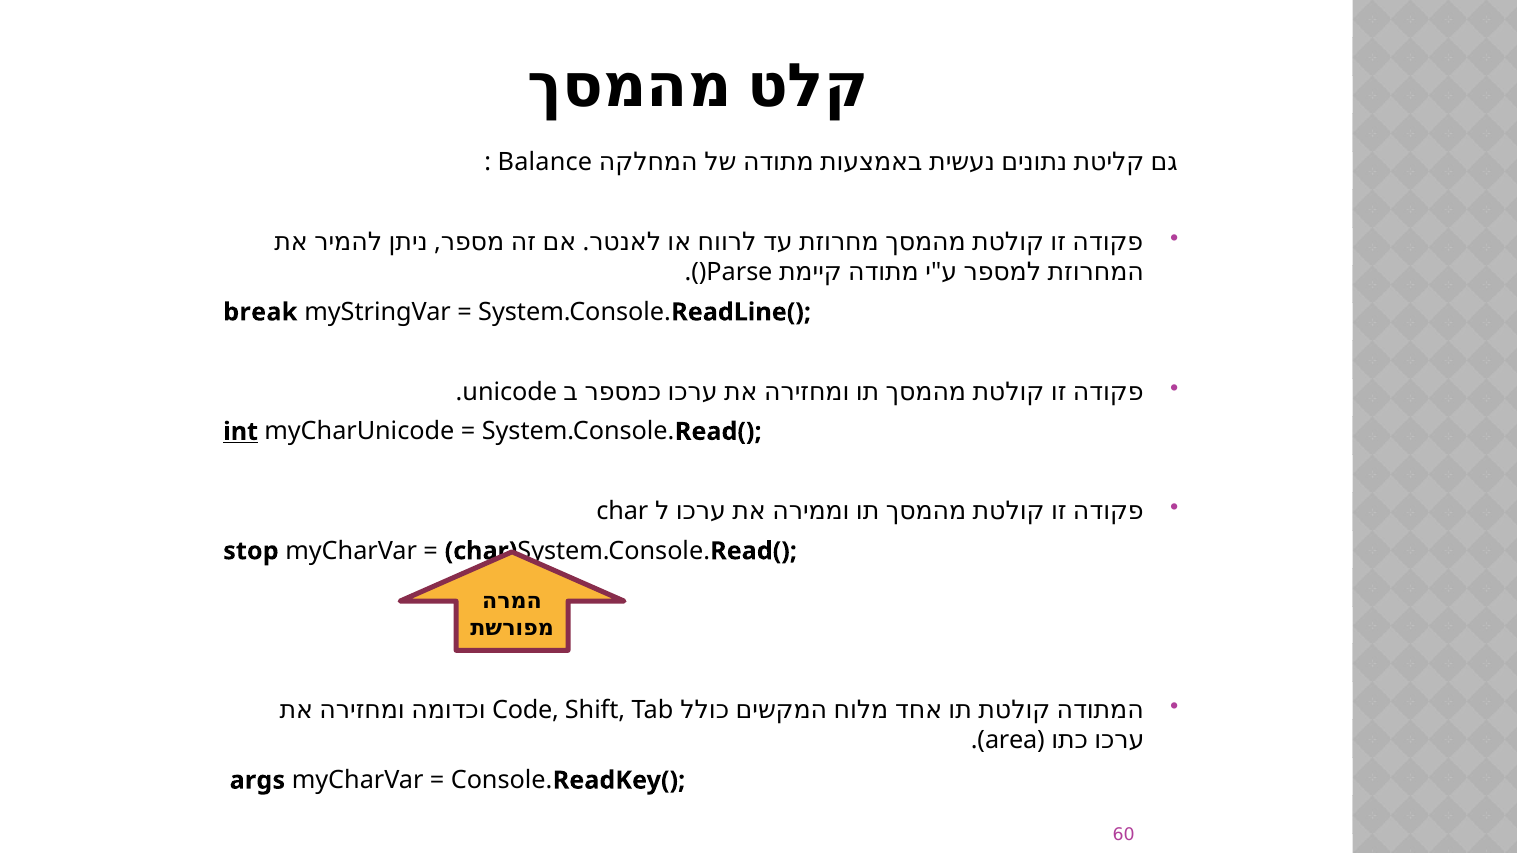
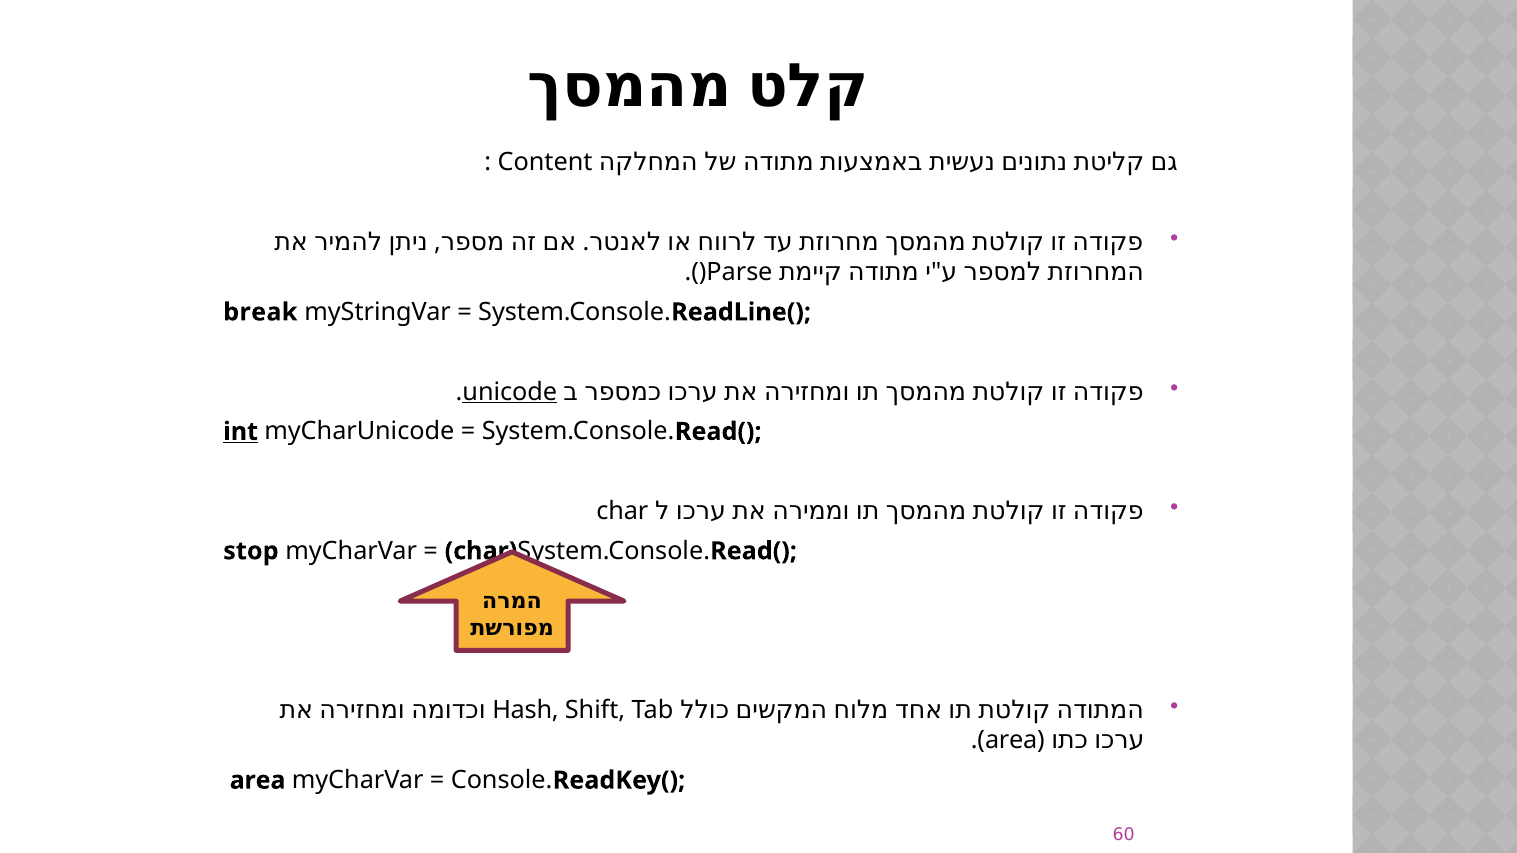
Balance: Balance -> Content (545, 162)
unicode underline: none -> present (510, 392)
Code: Code -> Hash (525, 710)
args: args -> area (258, 781)
